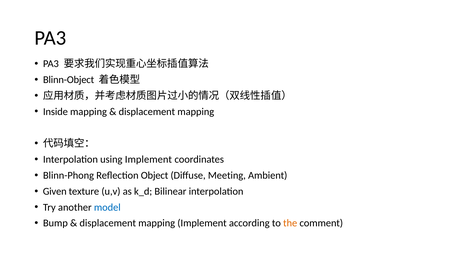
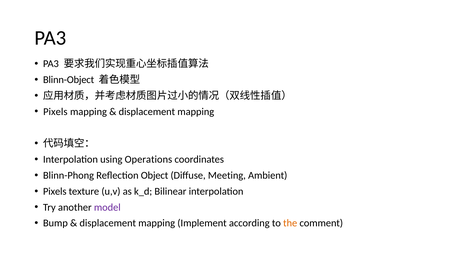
Inside: Inside -> Pixels (55, 112)
using Implement: Implement -> Operations (148, 159)
Given: Given -> Pixels (55, 191)
model colour: blue -> purple (107, 207)
